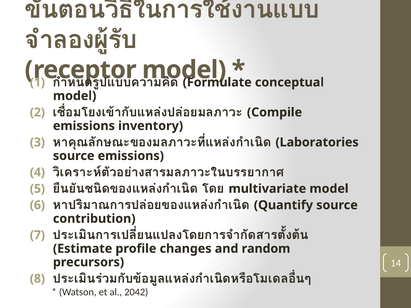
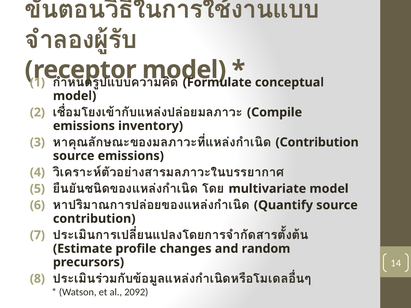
Laboratories: Laboratories -> Contribution (317, 142)
2042: 2042 -> 2092 (136, 292)
